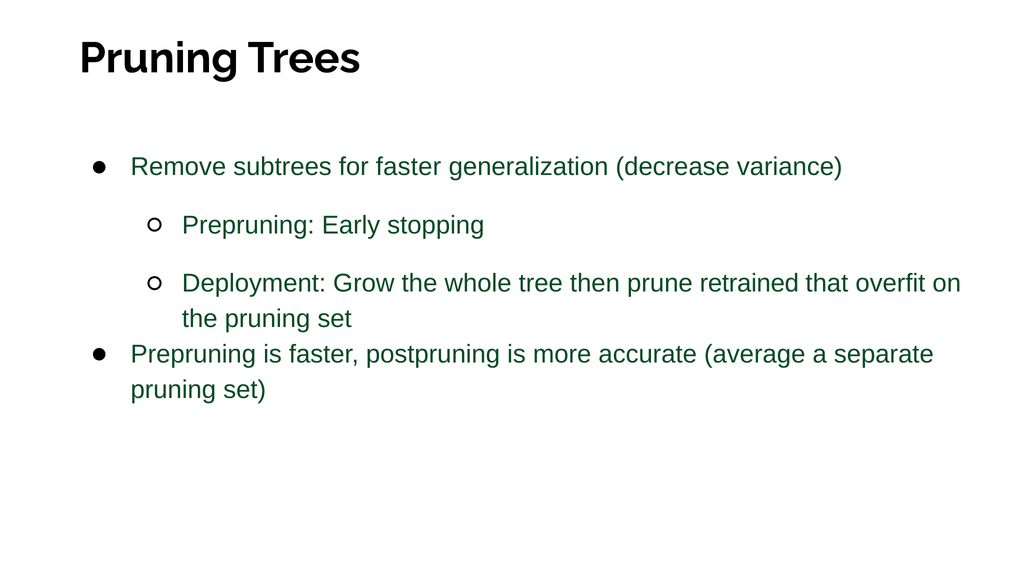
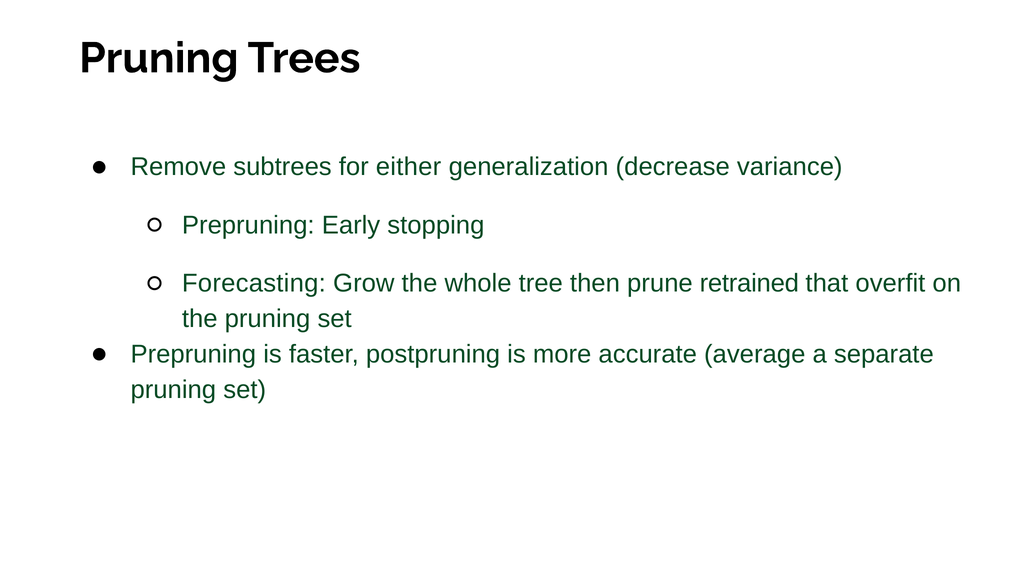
for faster: faster -> either (409, 167)
Deployment: Deployment -> Forecasting (254, 284)
